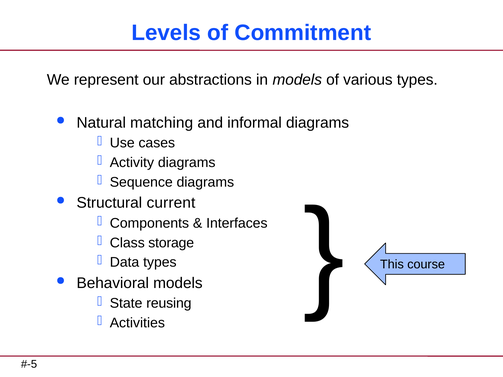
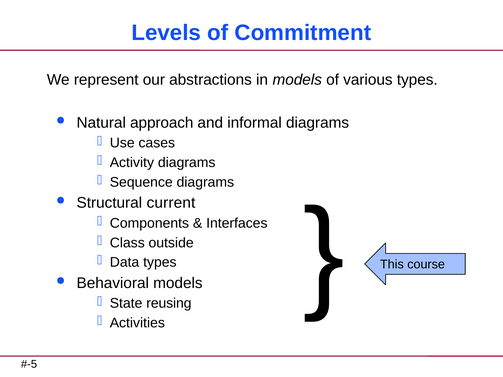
matching: matching -> approach (162, 123)
storage: storage -> outside (171, 243)
